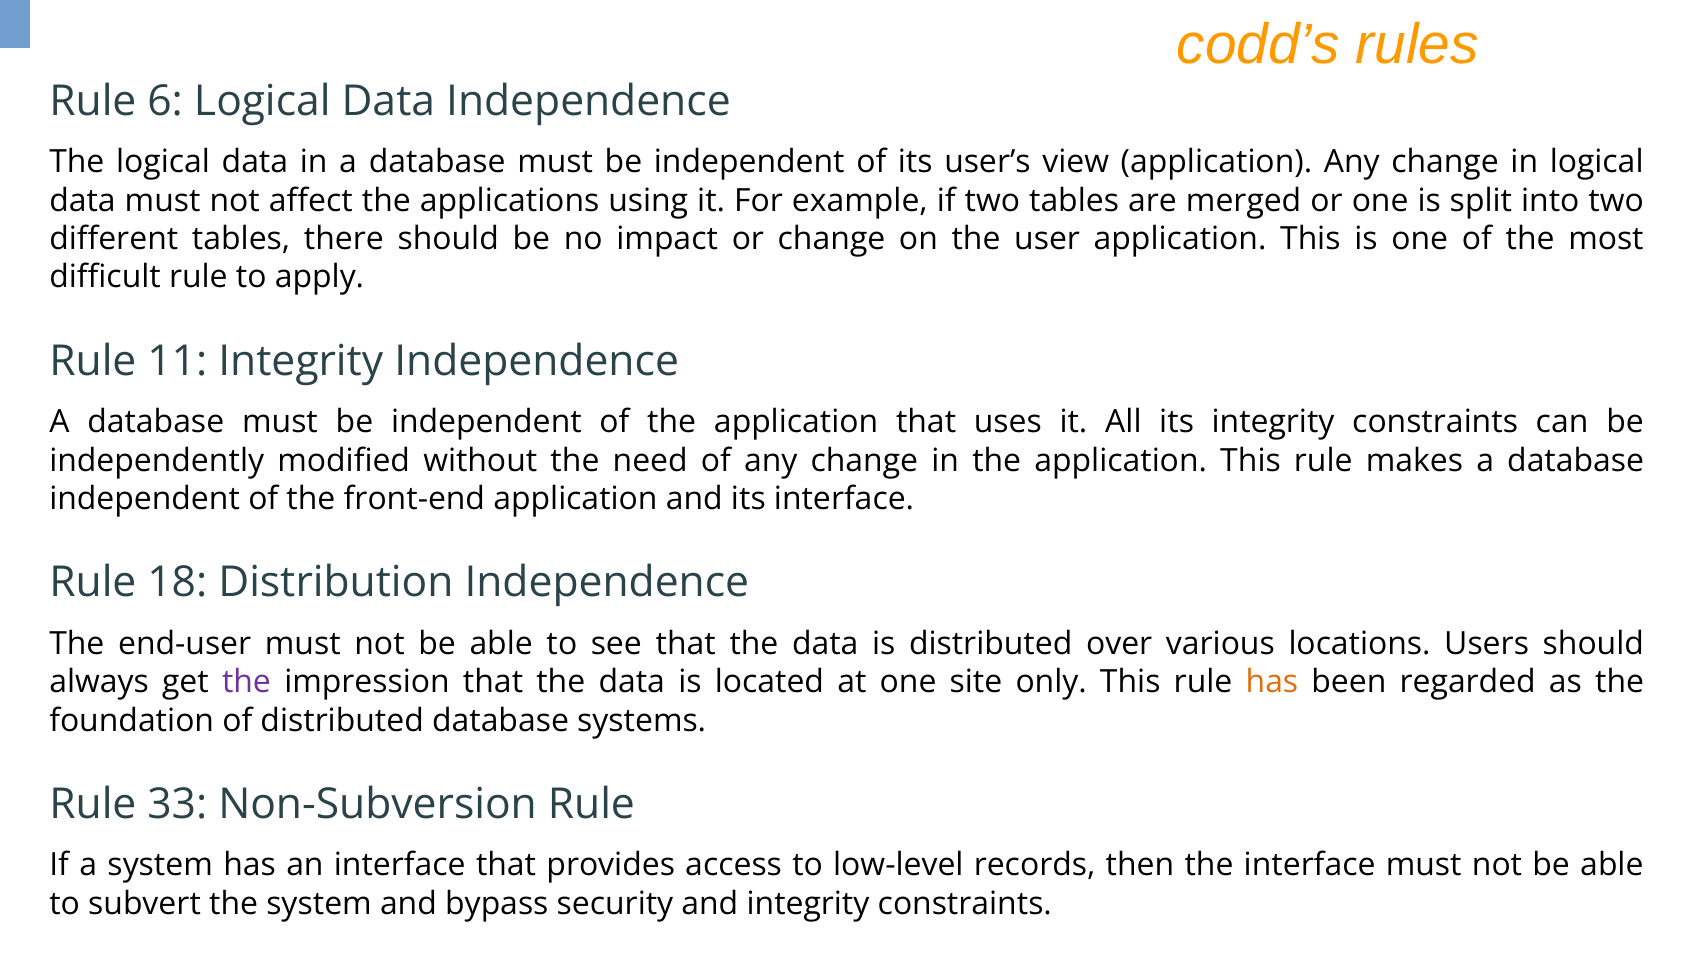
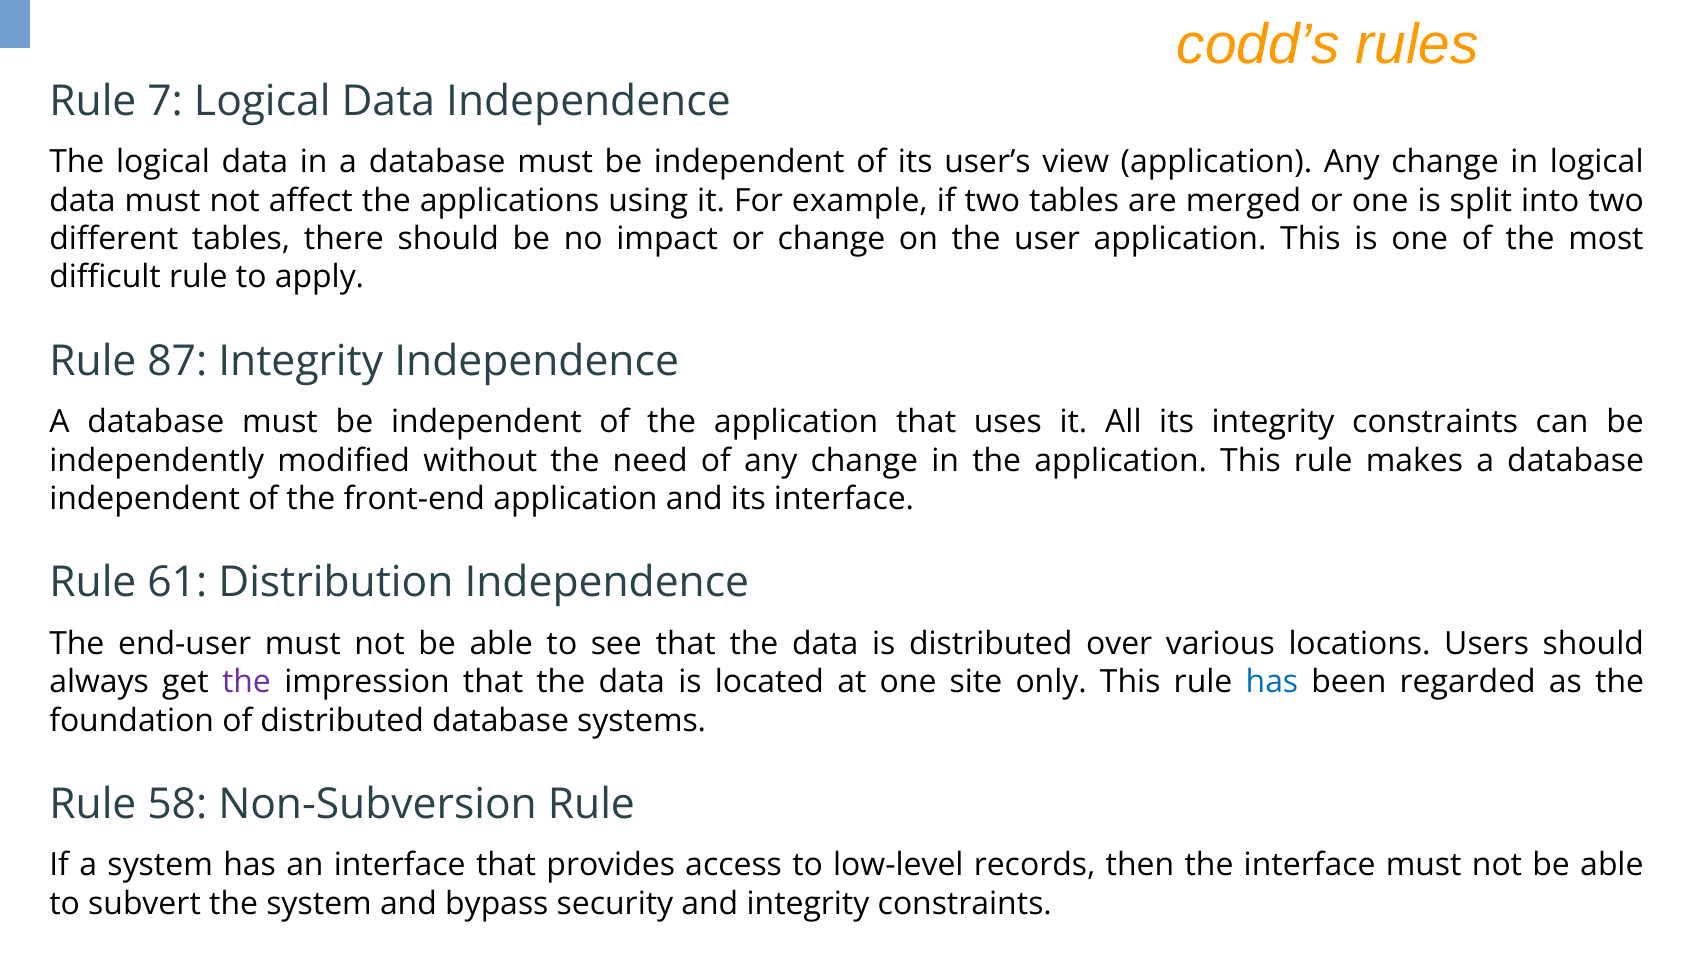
6: 6 -> 7 (165, 101)
11: 11 -> 87 (177, 361)
18: 18 -> 61 (177, 583)
has colour: orange -> blue (1272, 682)
33: 33 -> 58 (177, 804)
